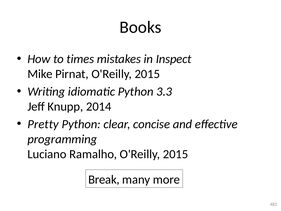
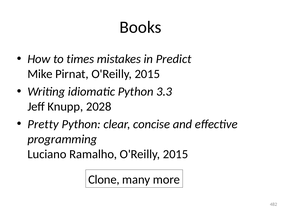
Inspect: Inspect -> Predict (174, 59)
2014: 2014 -> 2028 (99, 106)
Break: Break -> Clone (104, 179)
